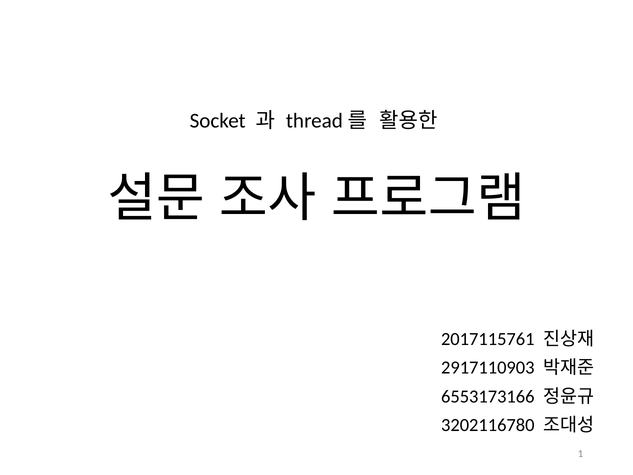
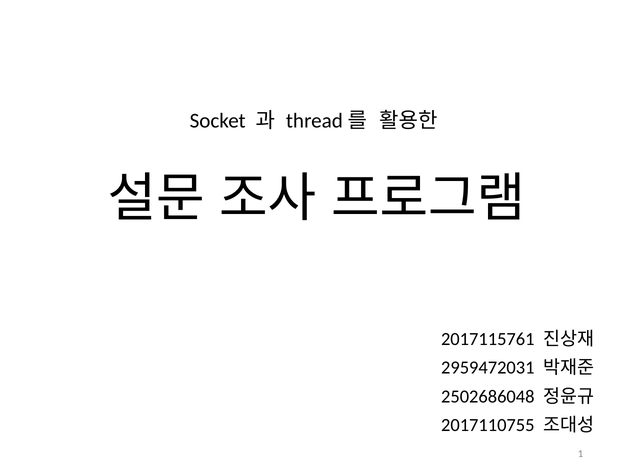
2917110903: 2917110903 -> 2959472031 (488, 368)
6553173166: 6553173166 -> 2502686048 (488, 396)
3202116780: 3202116780 -> 2017110755 (488, 425)
